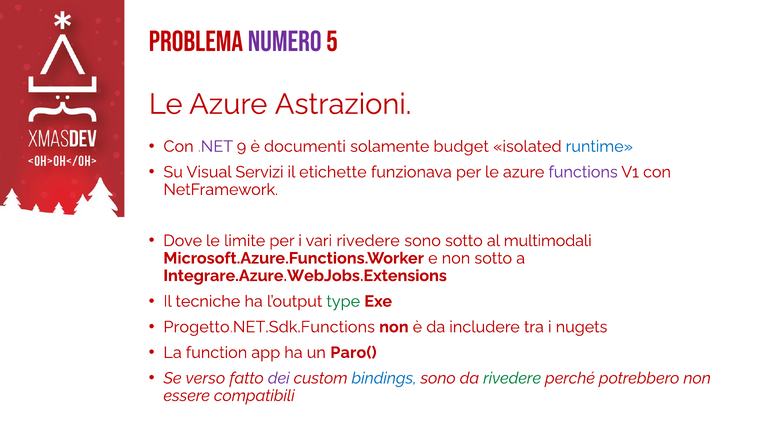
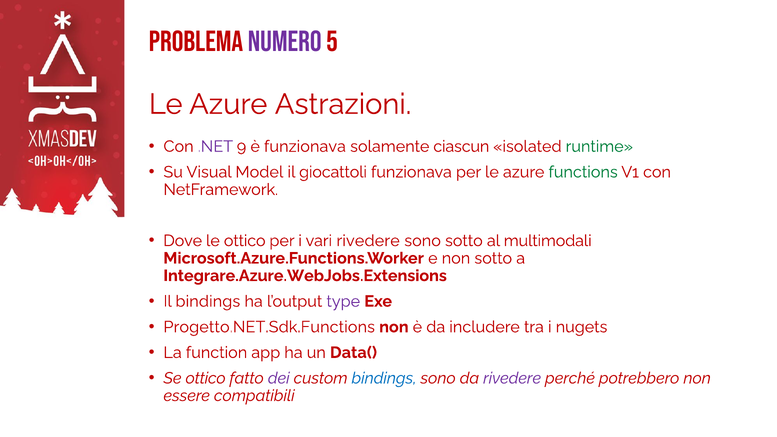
è documenti: documenti -> funzionava (305, 146)
budget: budget -> ciascun (461, 146)
runtime colour: blue -> green (599, 146)
Servizi: Servizi -> Model (259, 172)
etichette: etichette -> giocattoli (333, 172)
functions colour: purple -> green (583, 172)
le limite: limite -> ottico (245, 241)
Il tecniche: tecniche -> bindings (208, 301)
type colour: green -> purple (343, 301)
Paro(: Paro( -> Data( (353, 353)
Se verso: verso -> ottico (206, 378)
rivedere colour: green -> purple (512, 378)
